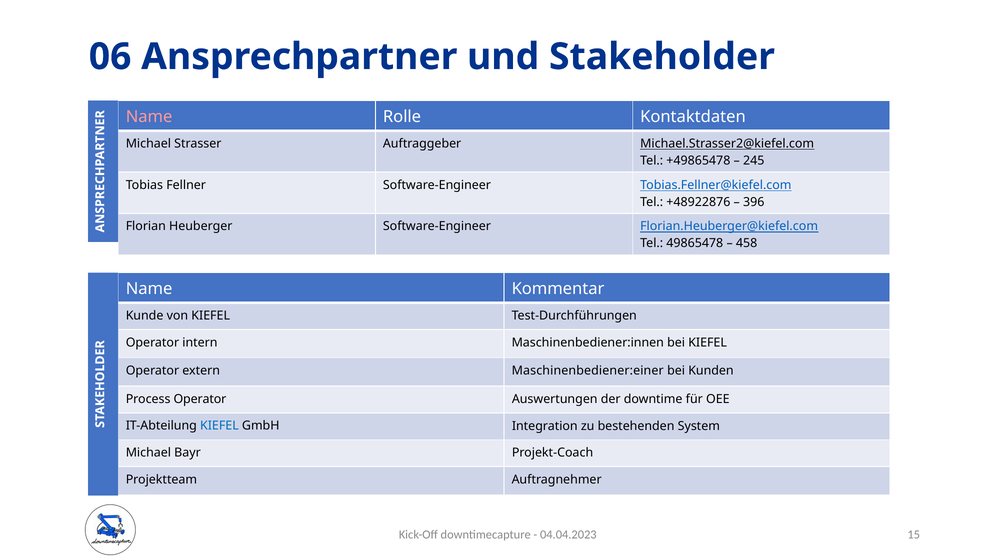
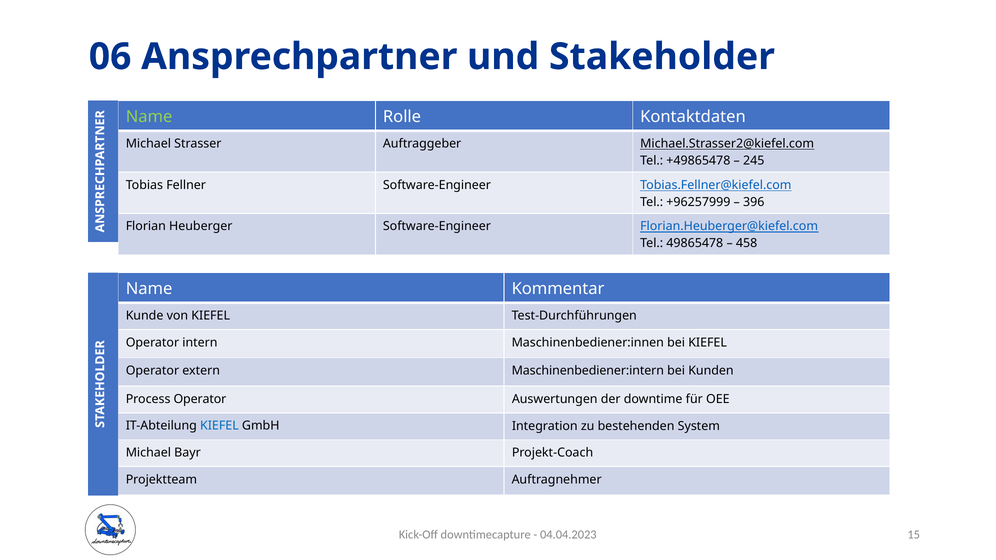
Name colour: pink -> light green (149, 117)
+48922876: +48922876 -> +96257999 (698, 202)
Maschinenbediener:einer: Maschinenbediener:einer -> Maschinenbediener:intern (588, 371)
